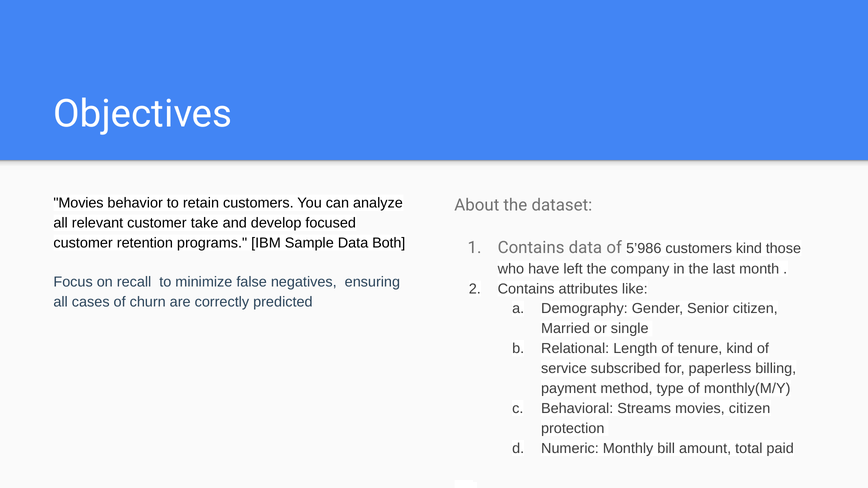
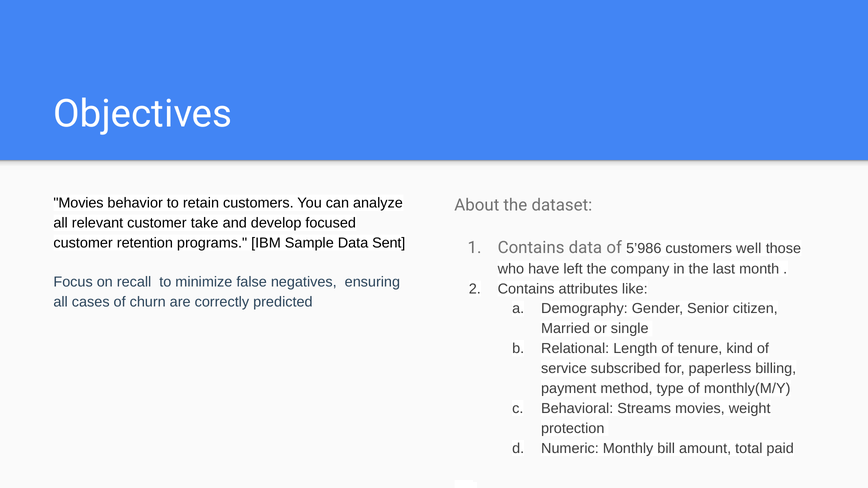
Both: Both -> Sent (389, 243)
customers kind: kind -> well (749, 249)
movies citizen: citizen -> weight (750, 409)
